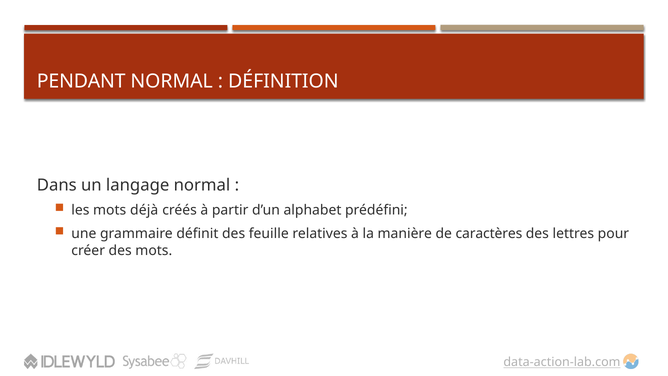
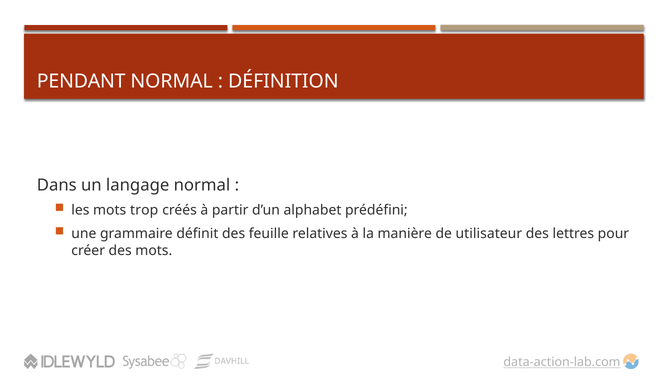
déjà: déjà -> trop (144, 210)
caractères: caractères -> utilisateur (489, 234)
